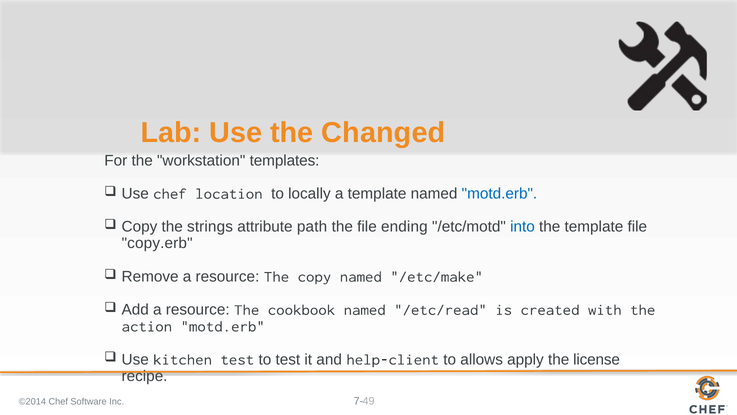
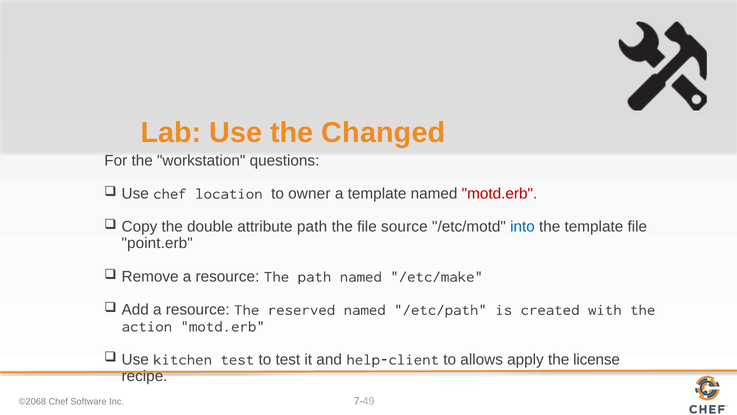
templates: templates -> questions (285, 160)
locally: locally -> owner (309, 193)
motd.erb colour: blue -> red (499, 193)
strings: strings -> double (210, 227)
ending: ending -> source (404, 227)
copy.erb: copy.erb -> point.erb (157, 243)
The copy: copy -> path (314, 276)
cookbook: cookbook -> reserved (301, 309)
/etc/read: /etc/read -> /etc/path (440, 309)
©2014: ©2014 -> ©2068 (32, 401)
